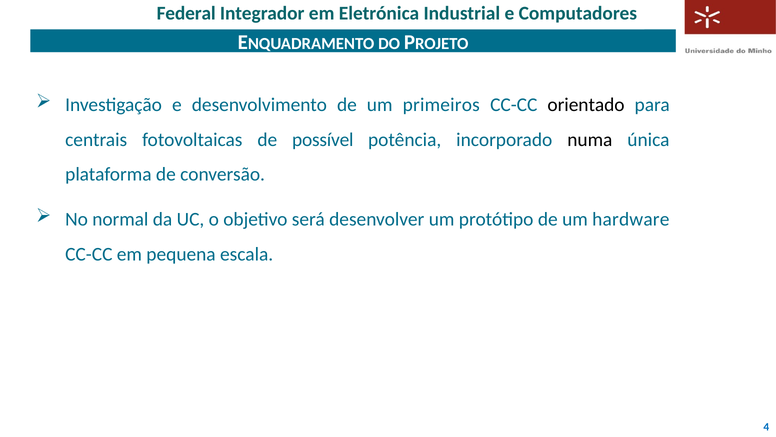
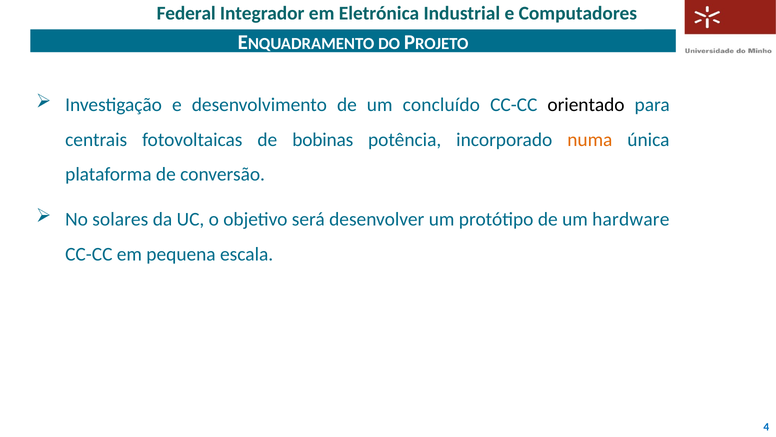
primeiros: primeiros -> concluído (441, 105)
possível: possível -> bobinas (323, 139)
numa colour: black -> orange (590, 139)
normal: normal -> solares (120, 219)
